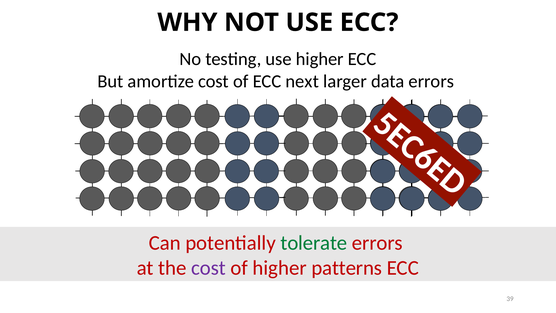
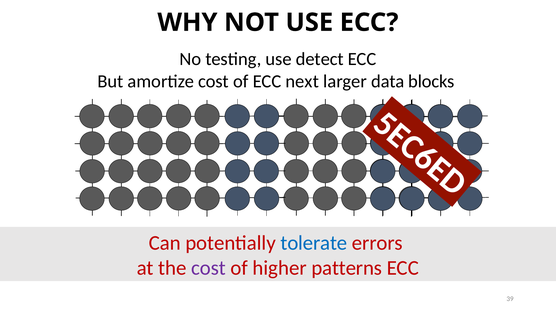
use higher: higher -> detect (320, 59)
data errors: errors -> blocks (431, 81)
tolerate colour: green -> blue (314, 243)
